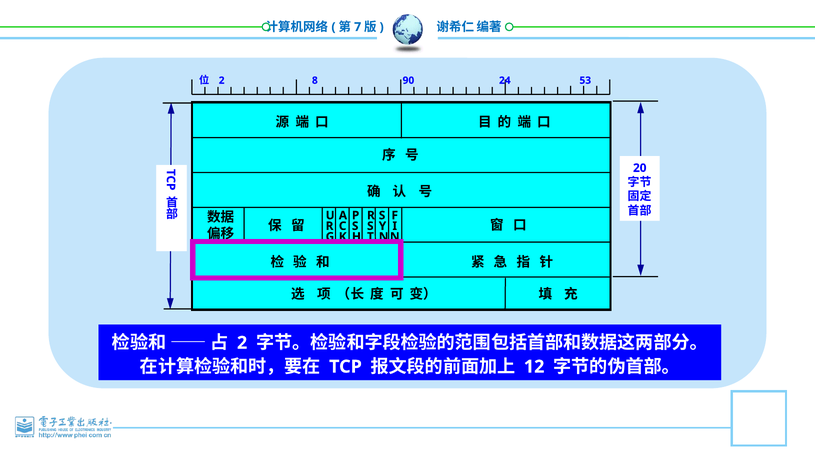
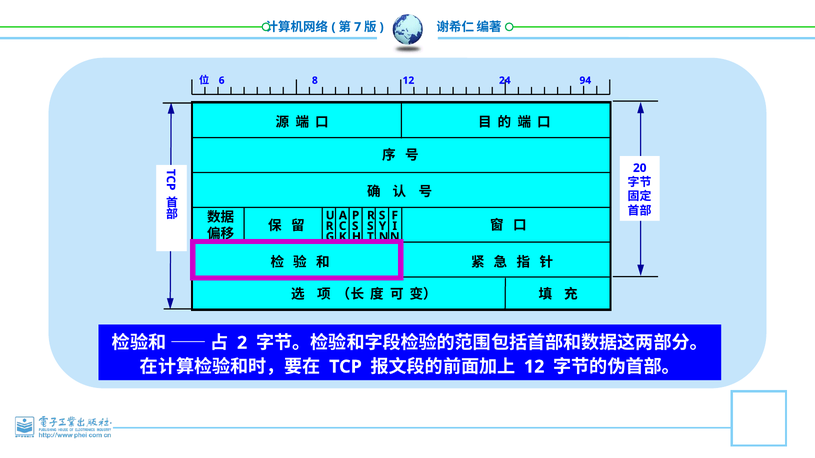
2: 2 -> 6 (222, 81)
8 90: 90 -> 12 (408, 81)
53: 53 -> 94 (585, 81)
